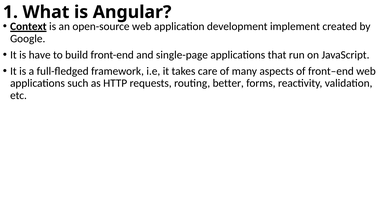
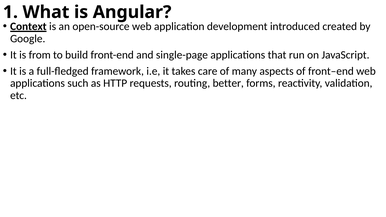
implement: implement -> introduced (295, 27)
have: have -> from (40, 55)
